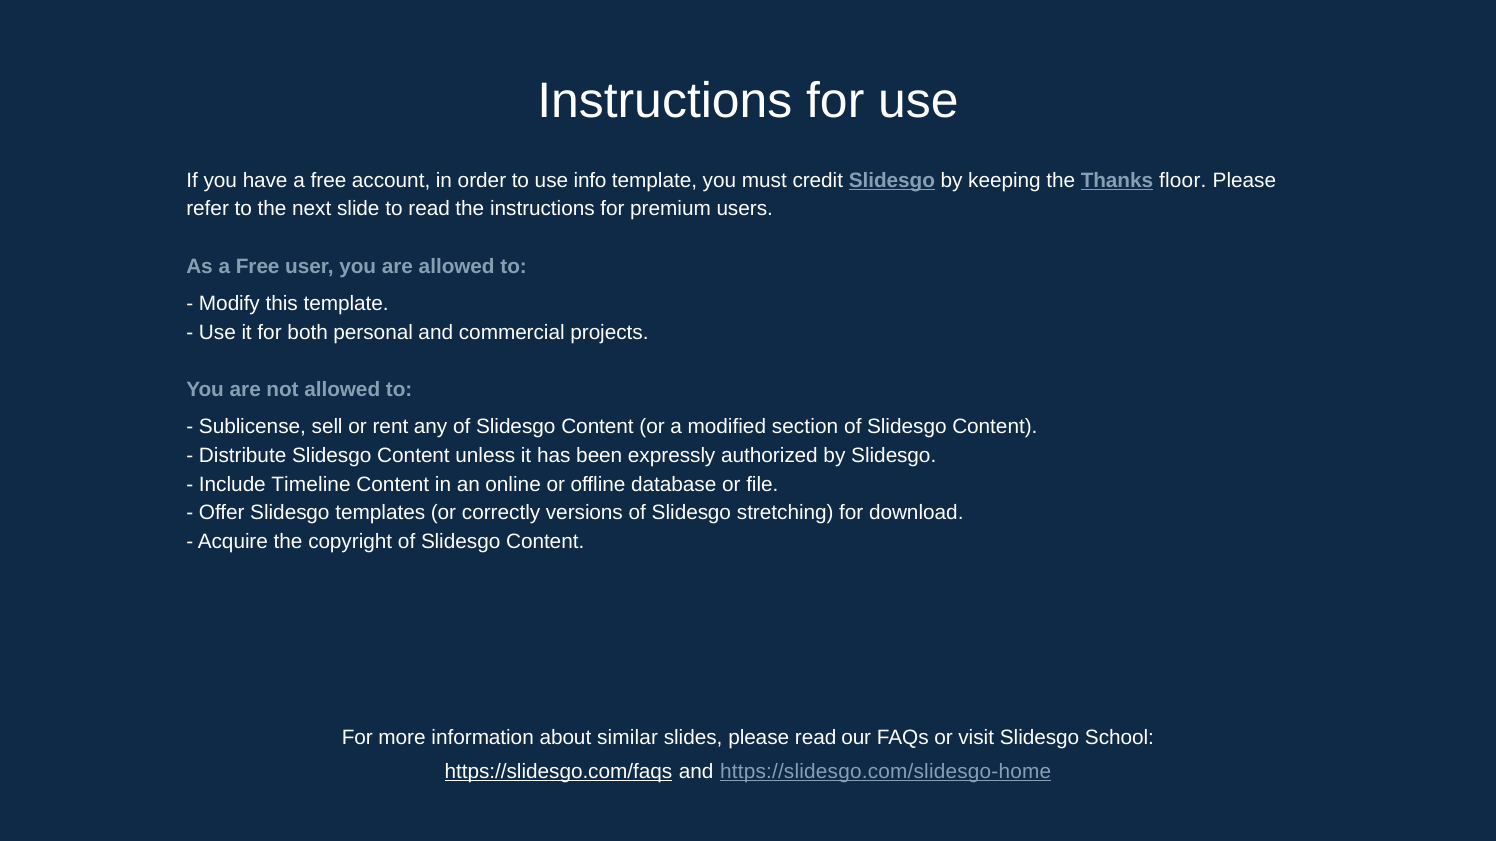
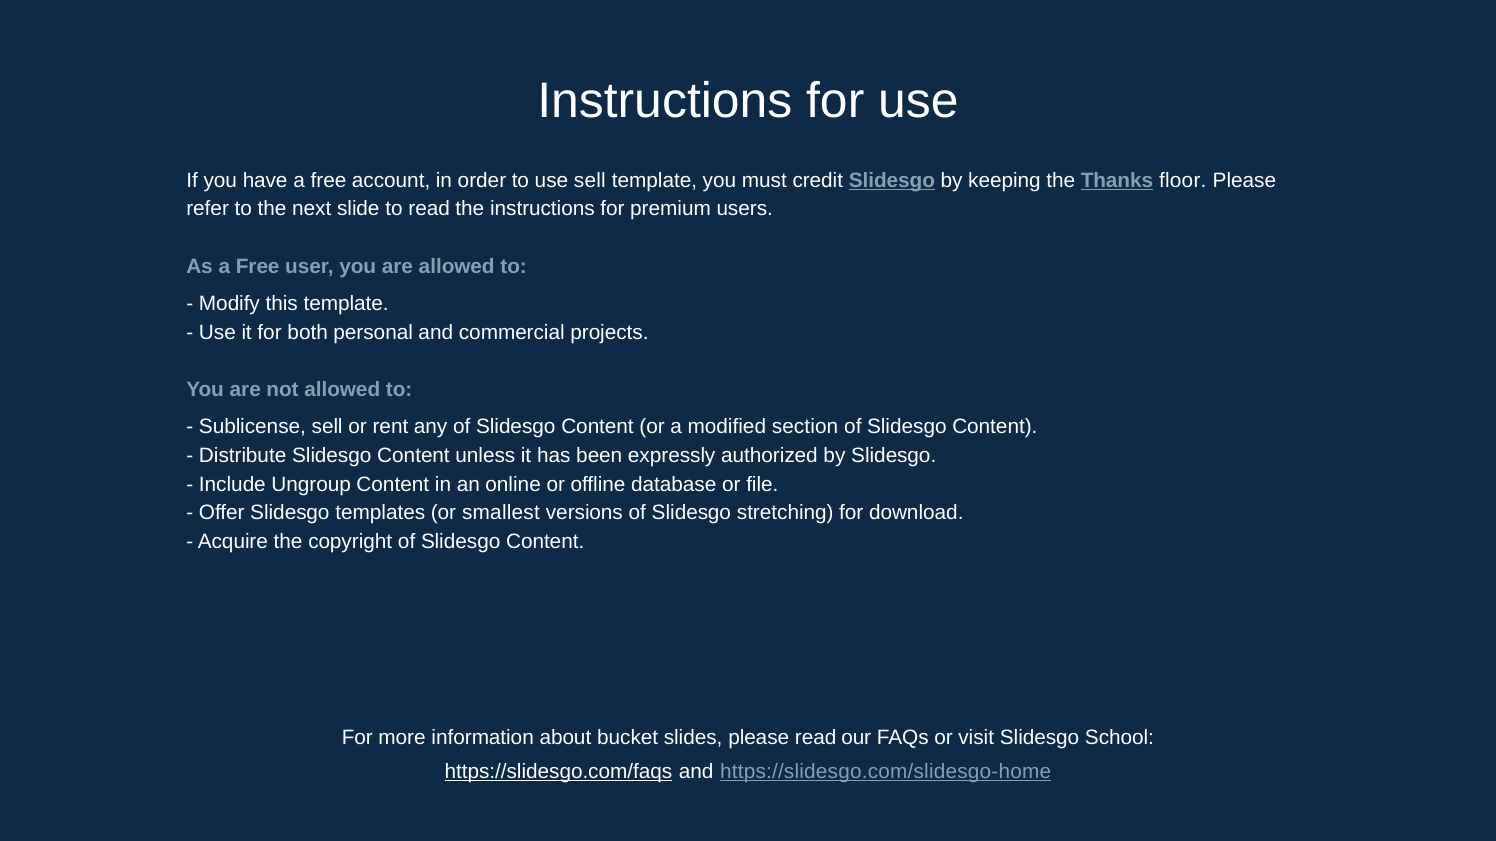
use info: info -> sell (590, 180)
Timeline: Timeline -> Ungroup (311, 485)
correctly: correctly -> smallest (501, 513)
similar: similar -> bucket (628, 738)
